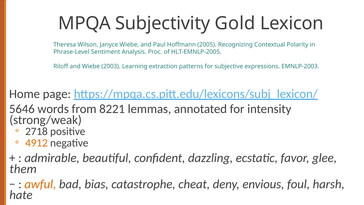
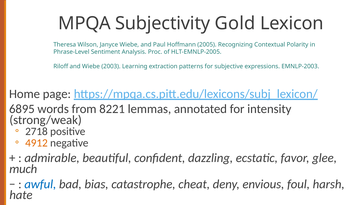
5646: 5646 -> 6895 (22, 109)
them: them -> much (23, 169)
awful colour: orange -> blue (40, 184)
